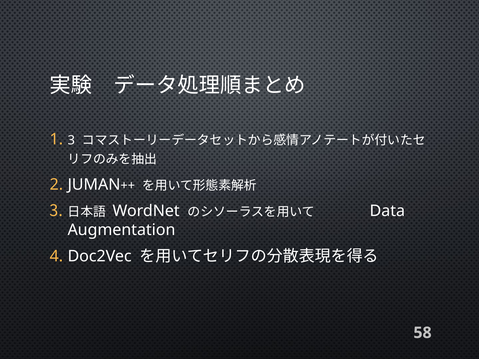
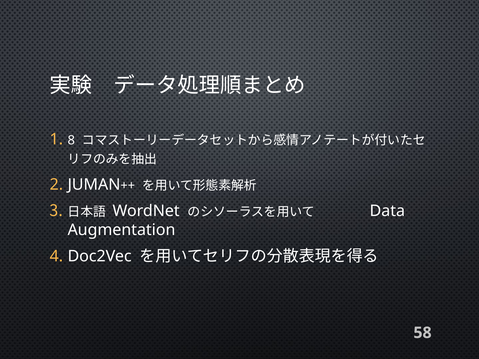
3: 3 -> 8 (71, 140)
